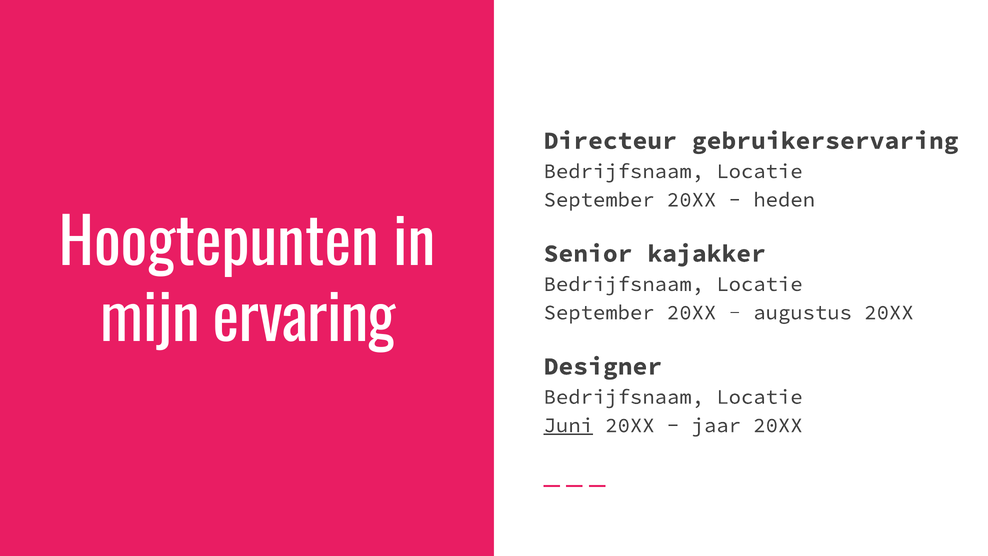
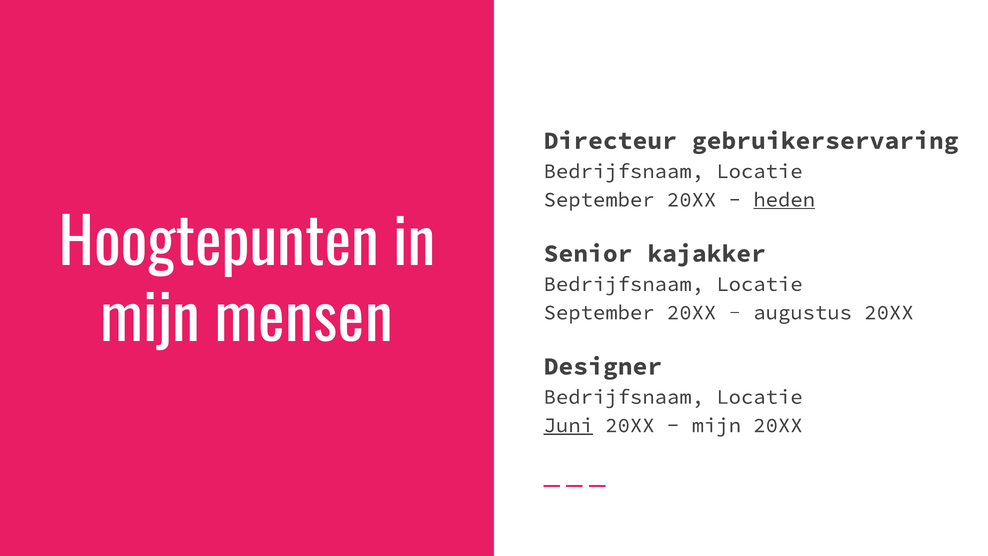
heden underline: none -> present (784, 200)
ervaring: ervaring -> mensen (304, 320)
jaar: jaar -> mijn (716, 425)
